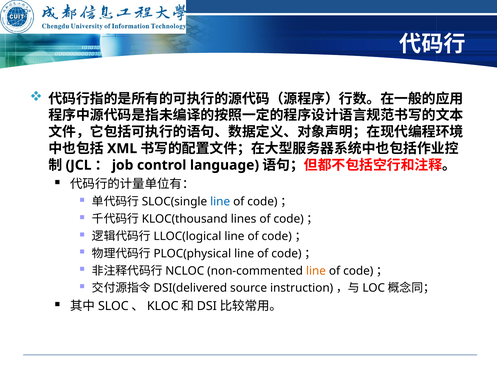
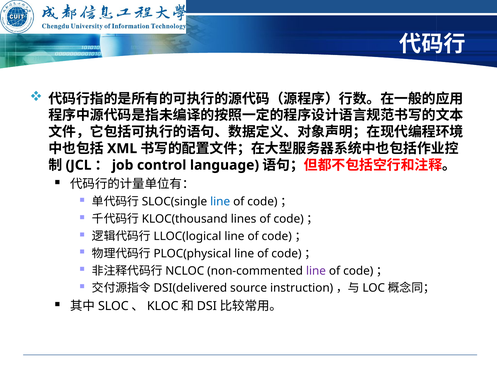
line colour: orange -> purple (316, 271)
